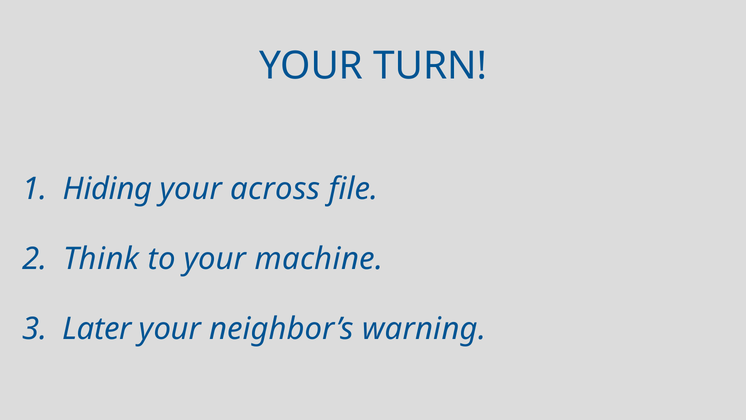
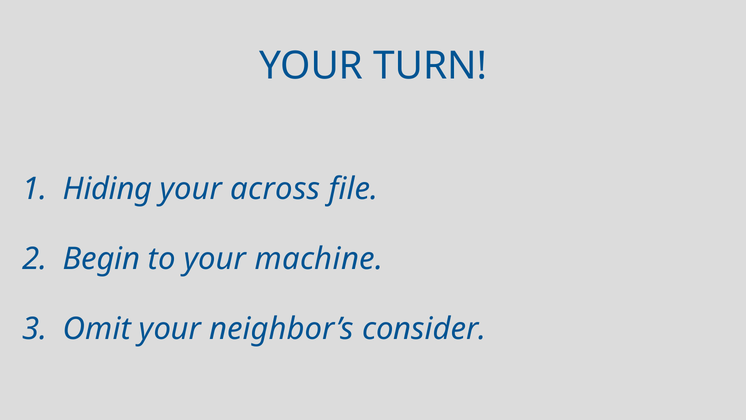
Think: Think -> Begin (101, 259)
Later: Later -> Omit (97, 329)
warning: warning -> consider (424, 329)
